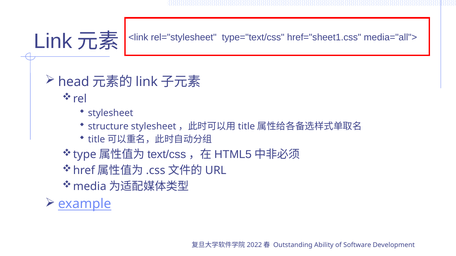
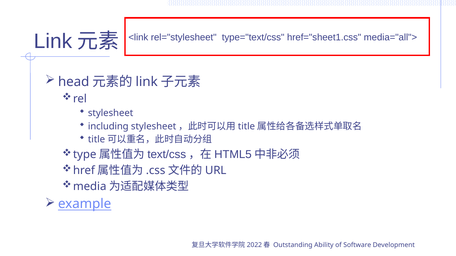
structure: structure -> including (108, 126)
